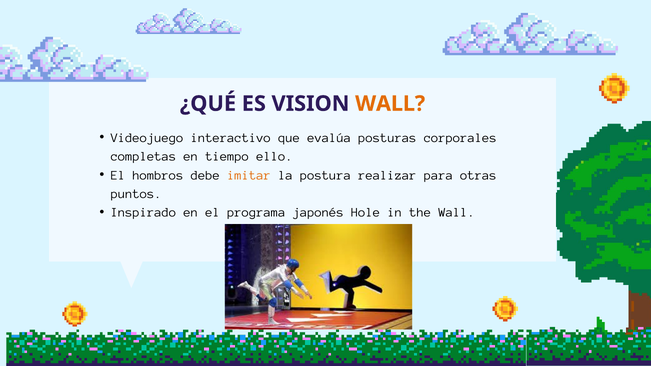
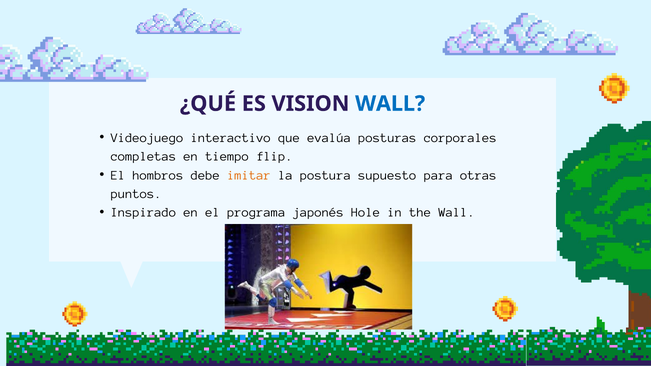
WALL colour: orange -> blue (390, 104)
ello: ello -> flip (275, 156)
realizar: realizar -> supuesto (388, 175)
